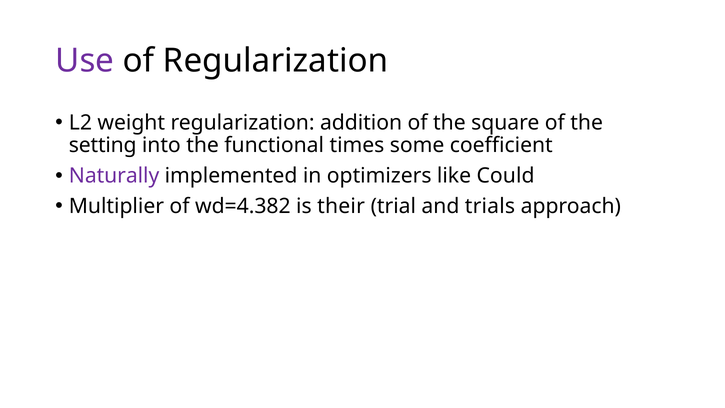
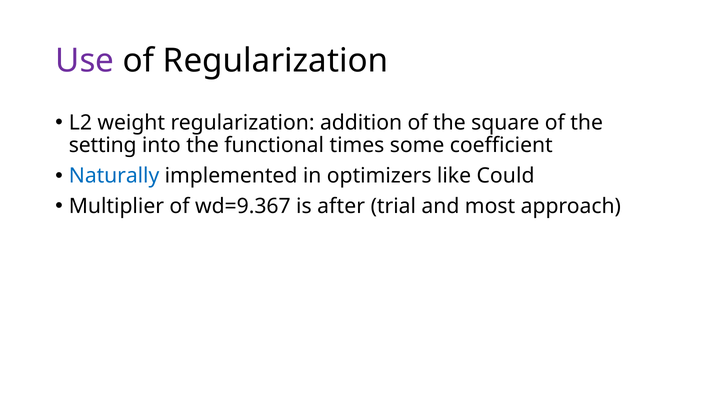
Naturally colour: purple -> blue (114, 176)
wd=4.382: wd=4.382 -> wd=9.367 (243, 206)
their: their -> after (341, 206)
trials: trials -> most (490, 206)
